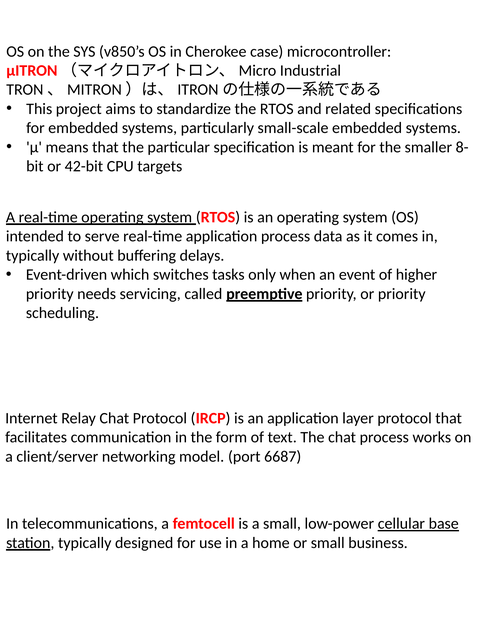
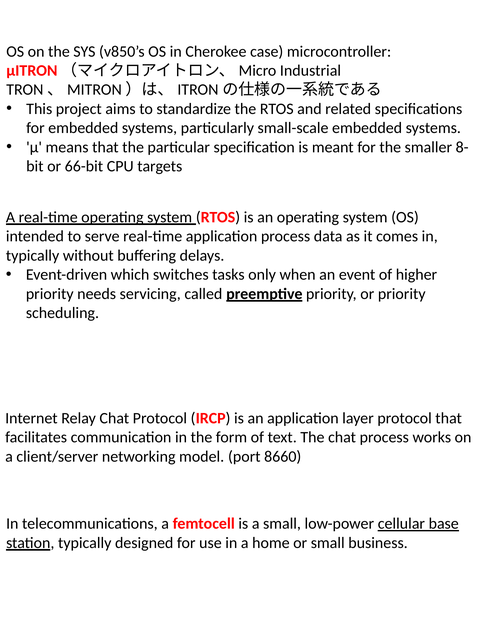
42-bit: 42-bit -> 66-bit (84, 166)
6687: 6687 -> 8660 (283, 457)
